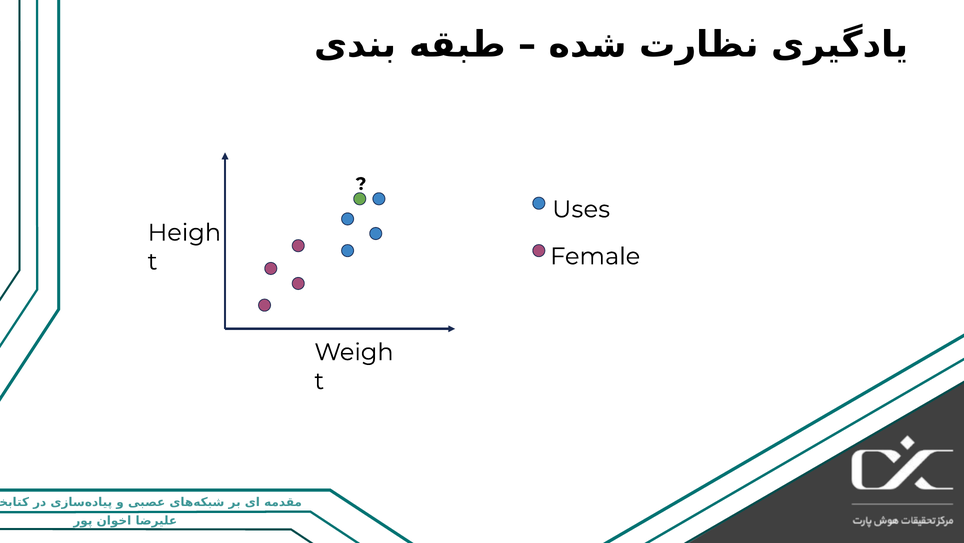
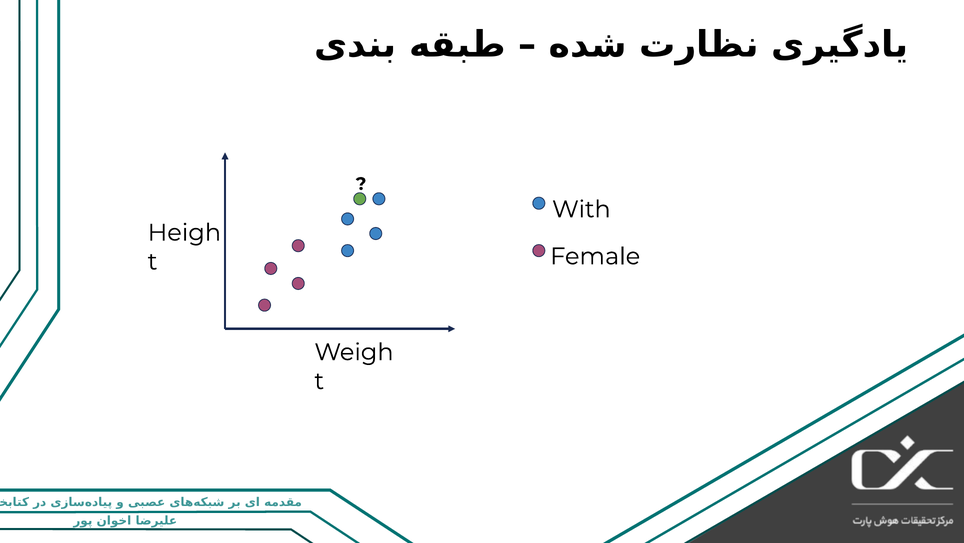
Uses: Uses -> With (581, 209)
